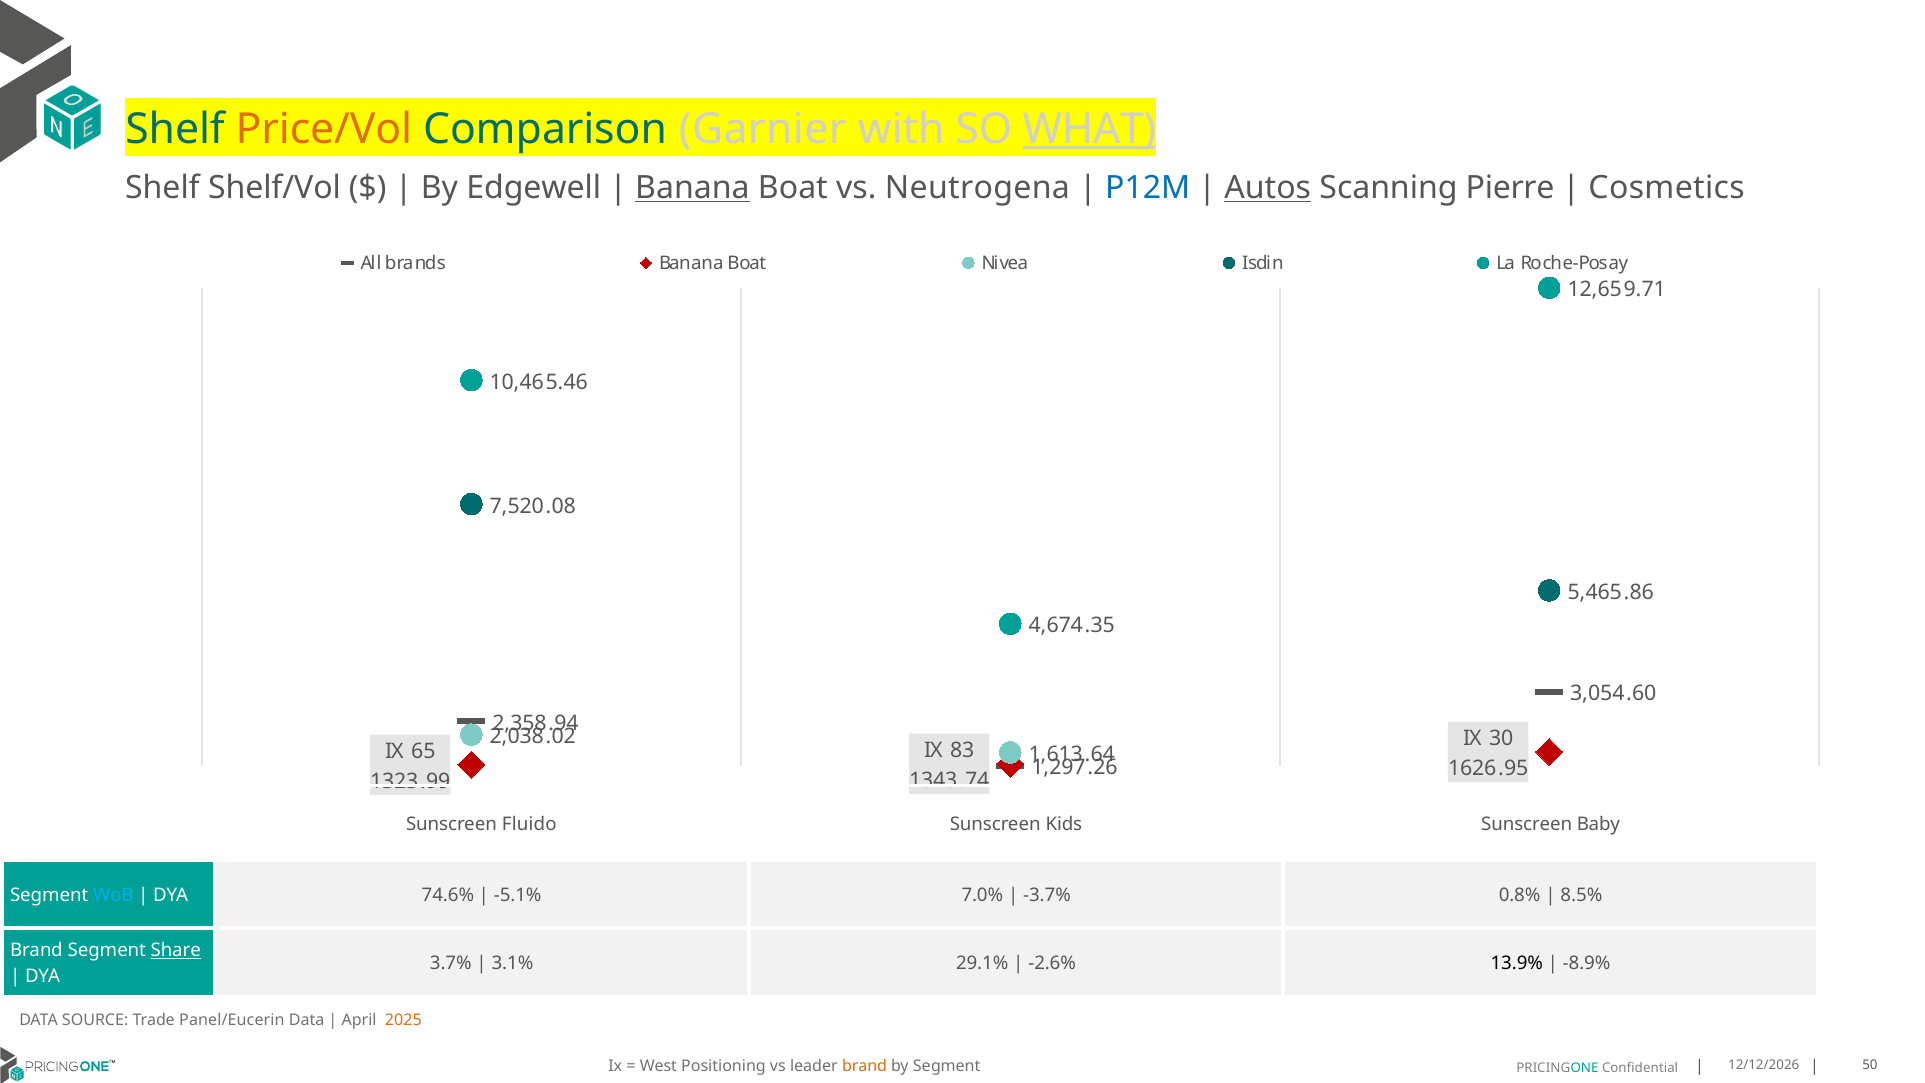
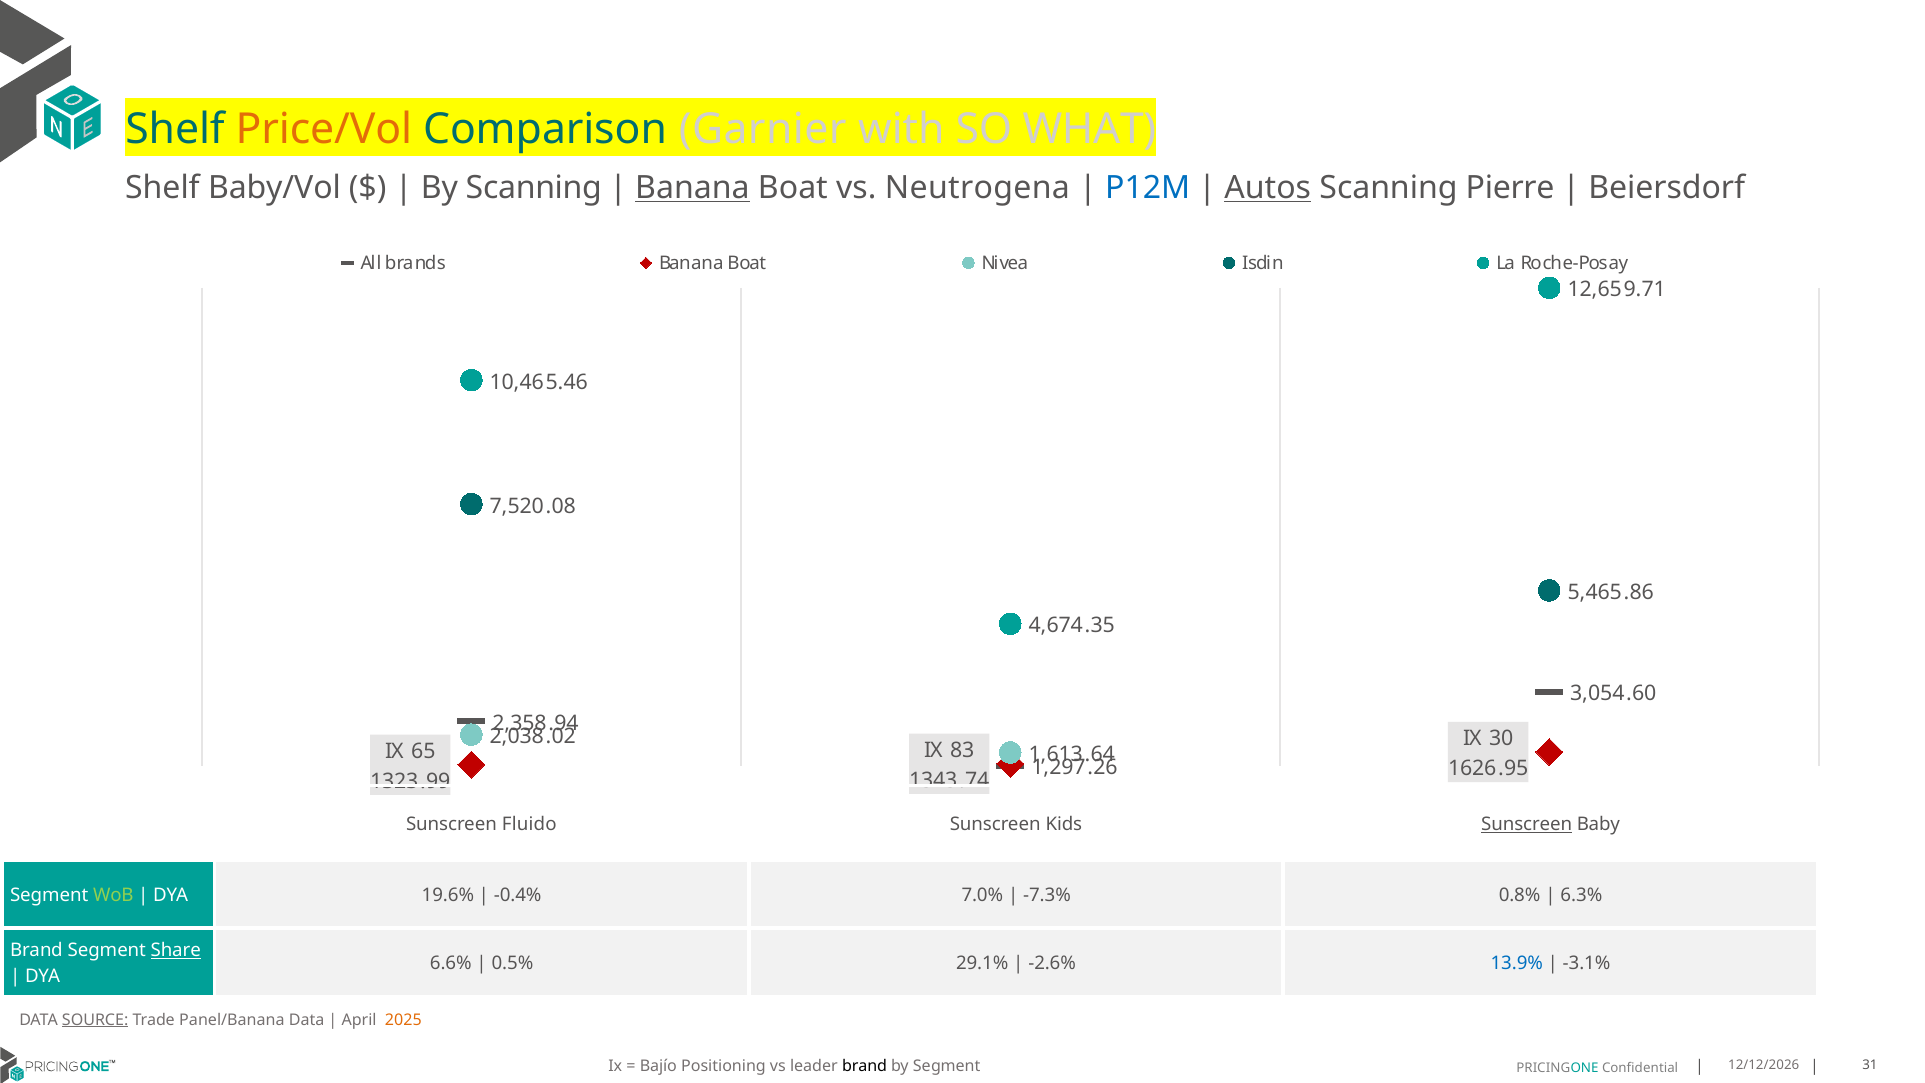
WHAT underline: present -> none (1089, 129)
Shelf/Vol: Shelf/Vol -> Baby/Vol (274, 188)
By Edgewell: Edgewell -> Scanning (534, 188)
Cosmetics: Cosmetics -> Beiersdorf (1667, 188)
Sunscreen underline: none -> present (1527, 824)
WoB colour: light blue -> light green (113, 895)
74.6%: 74.6% -> 19.6% (448, 895)
-5.1%: -5.1% -> -0.4% (518, 895)
-3.7%: -3.7% -> -7.3% (1047, 895)
8.5%: 8.5% -> 6.3% (1581, 895)
3.7%: 3.7% -> 6.6% (451, 963)
3.1%: 3.1% -> 0.5% (512, 963)
13.9% colour: black -> blue (1517, 963)
-8.9%: -8.9% -> -3.1% (1587, 963)
SOURCE underline: none -> present (95, 1020)
Panel/Eucerin: Panel/Eucerin -> Panel/Banana (232, 1020)
West: West -> Bajío (658, 1066)
brand colour: orange -> black (865, 1066)
50: 50 -> 31 (1870, 1065)
